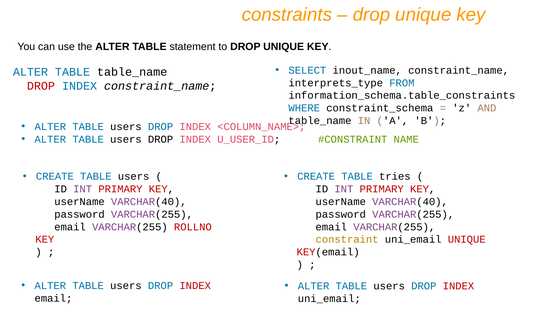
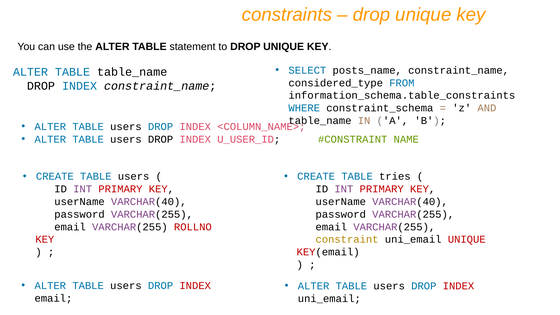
inout_name: inout_name -> posts_name (367, 70)
interprets_type: interprets_type -> considered_type (336, 83)
DROP colour: red -> black (41, 86)
